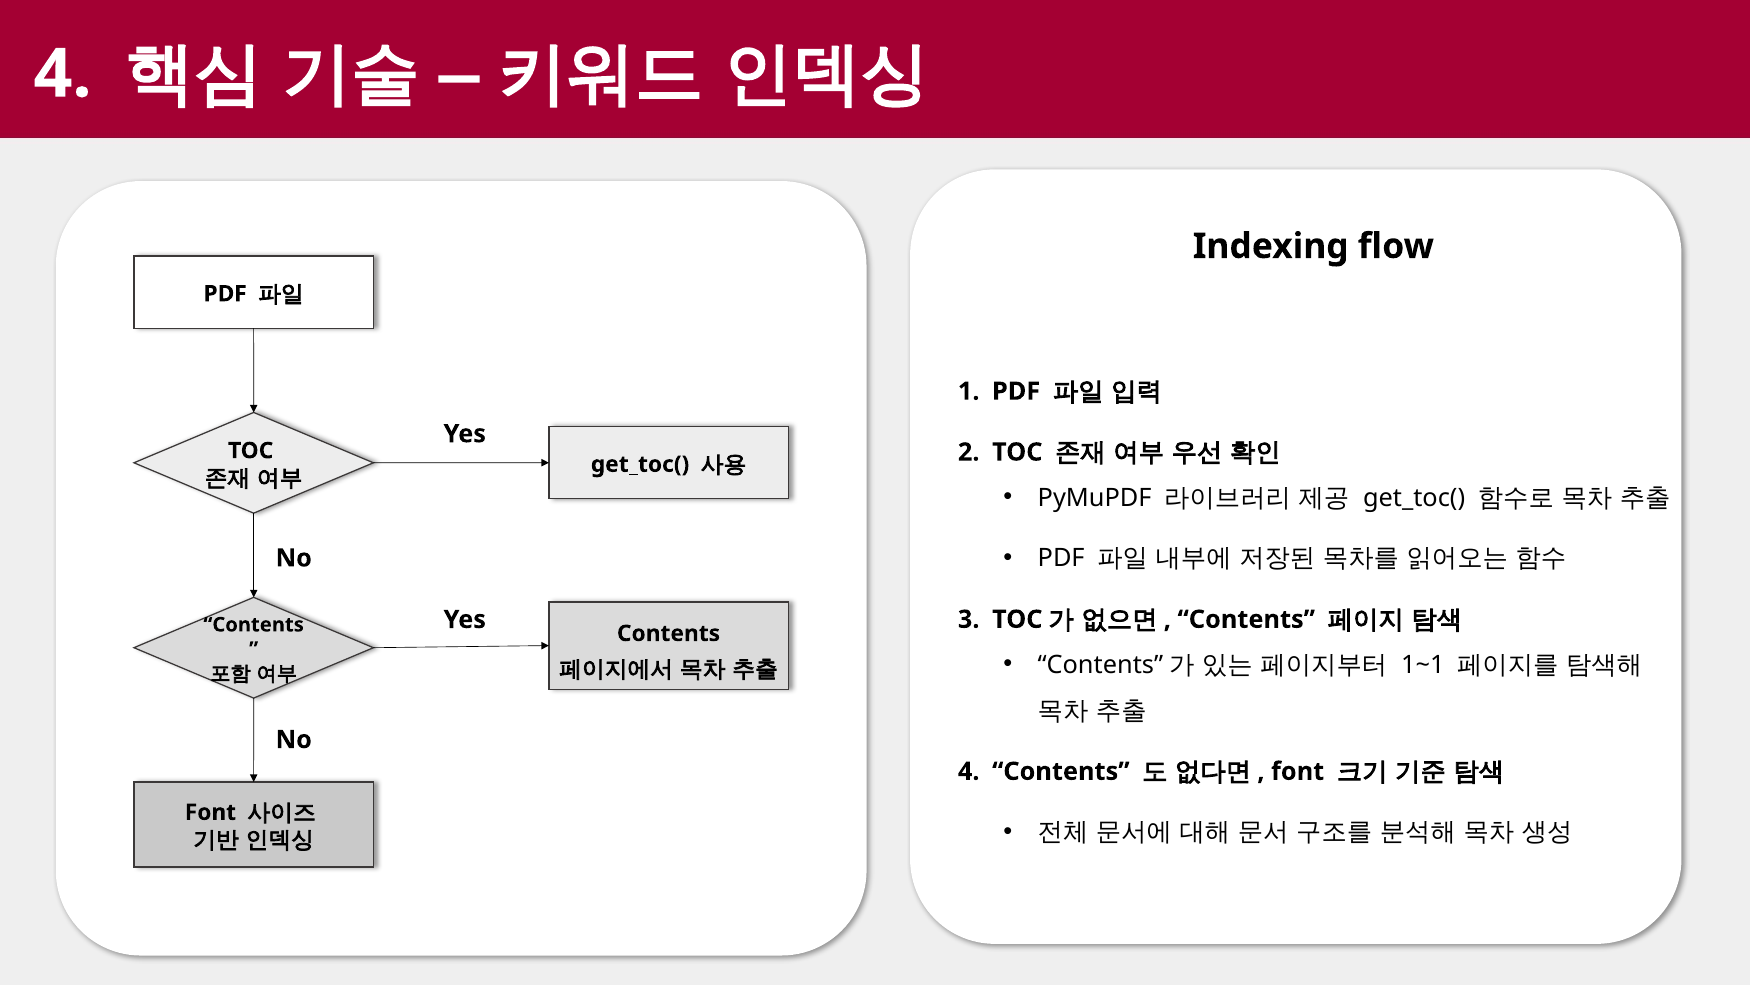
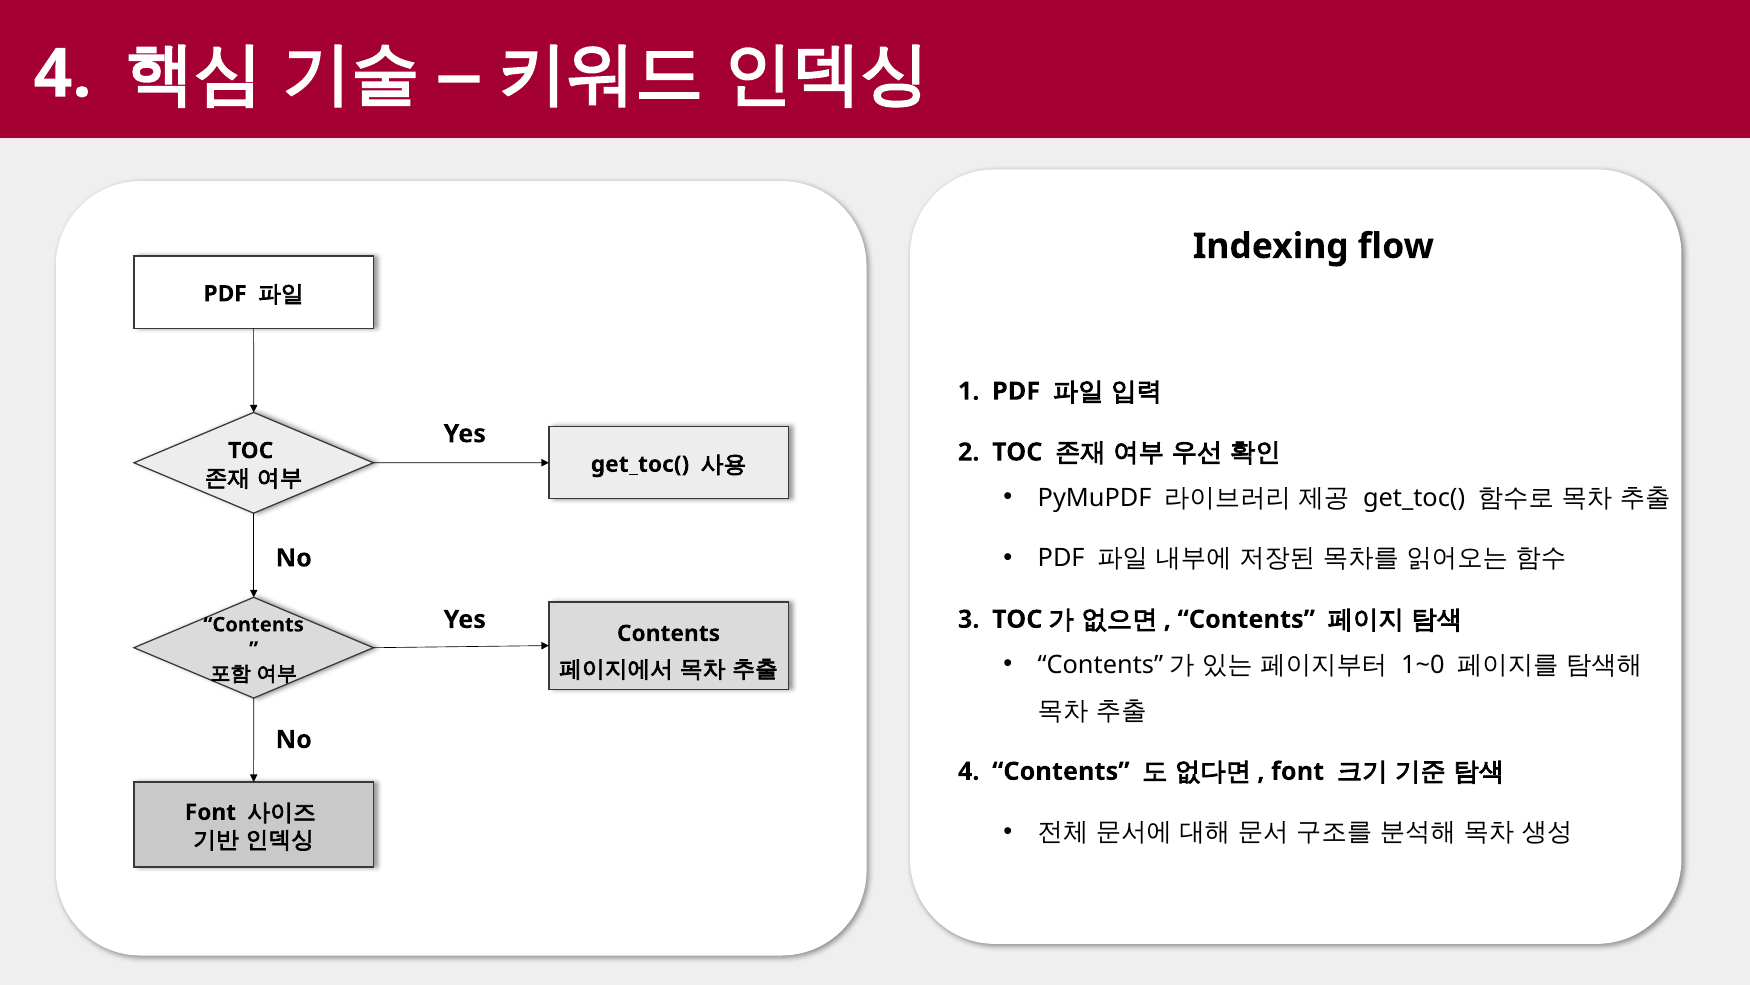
1~1: 1~1 -> 1~0 (1423, 665)
